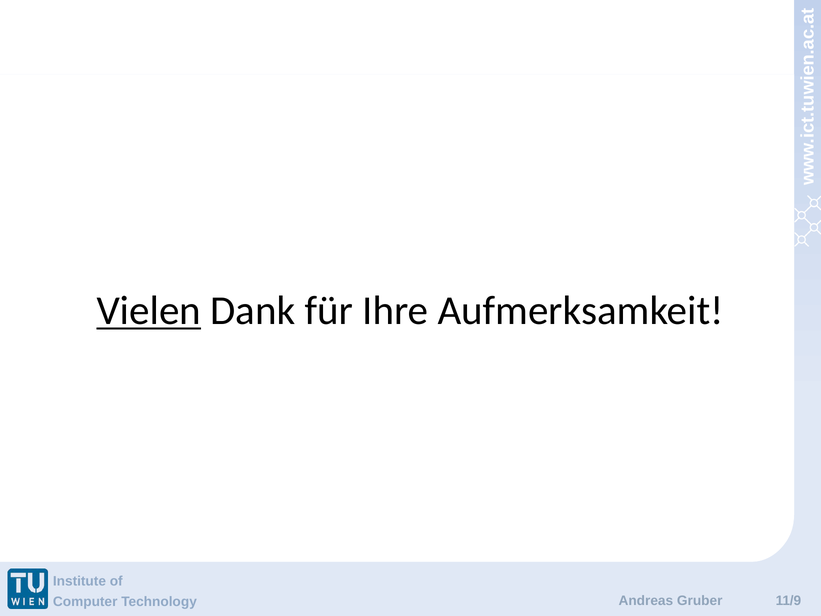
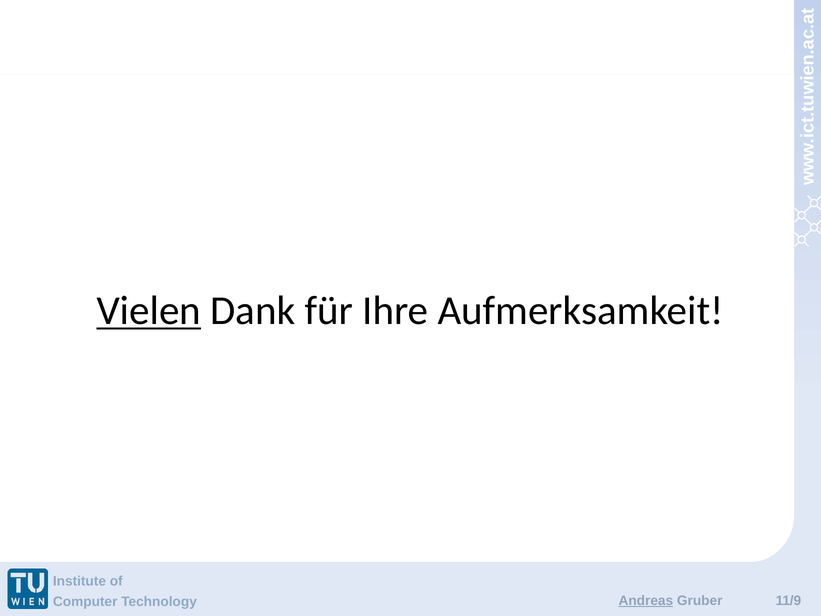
Andreas underline: none -> present (646, 600)
